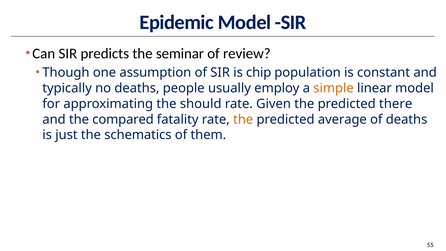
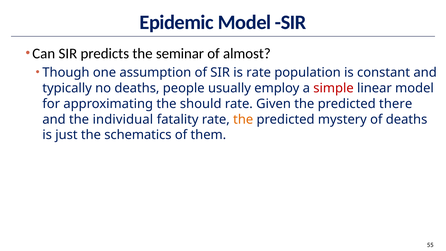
review: review -> almost (247, 53)
is chip: chip -> rate (259, 73)
simple colour: orange -> red (334, 88)
compared: compared -> individual (123, 119)
average: average -> mystery (342, 119)
